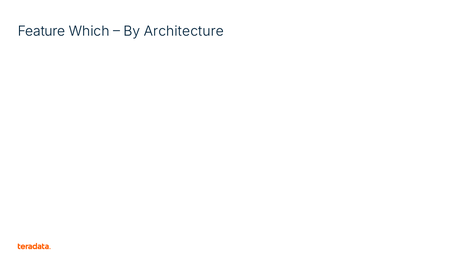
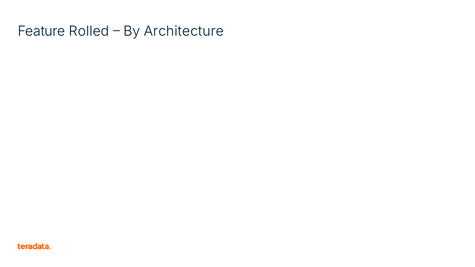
Which: Which -> Rolled (89, 31)
